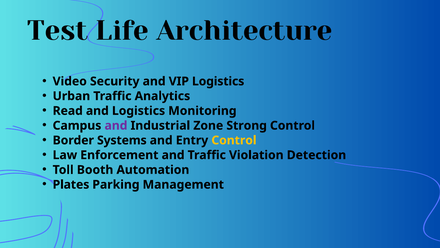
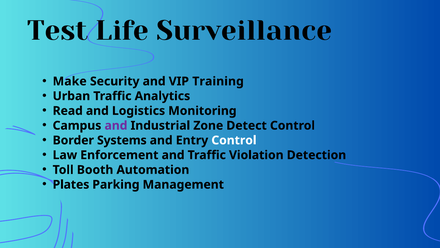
Architecture: Architecture -> Surveillance (244, 31)
Video: Video -> Make (70, 81)
VIP Logistics: Logistics -> Training (218, 81)
Strong: Strong -> Detect (247, 125)
Control colour: yellow -> white (234, 140)
